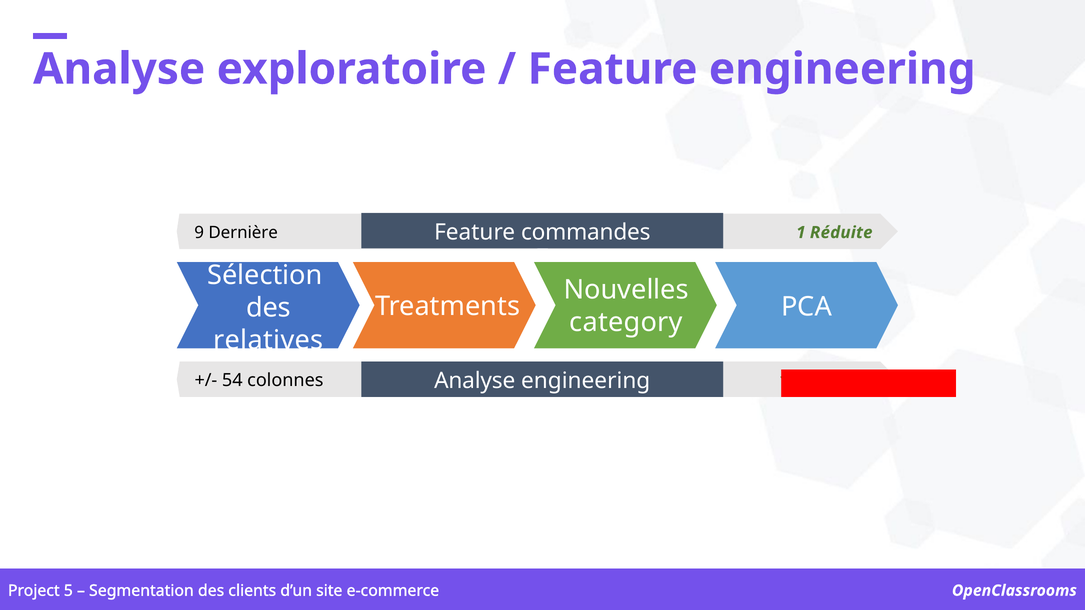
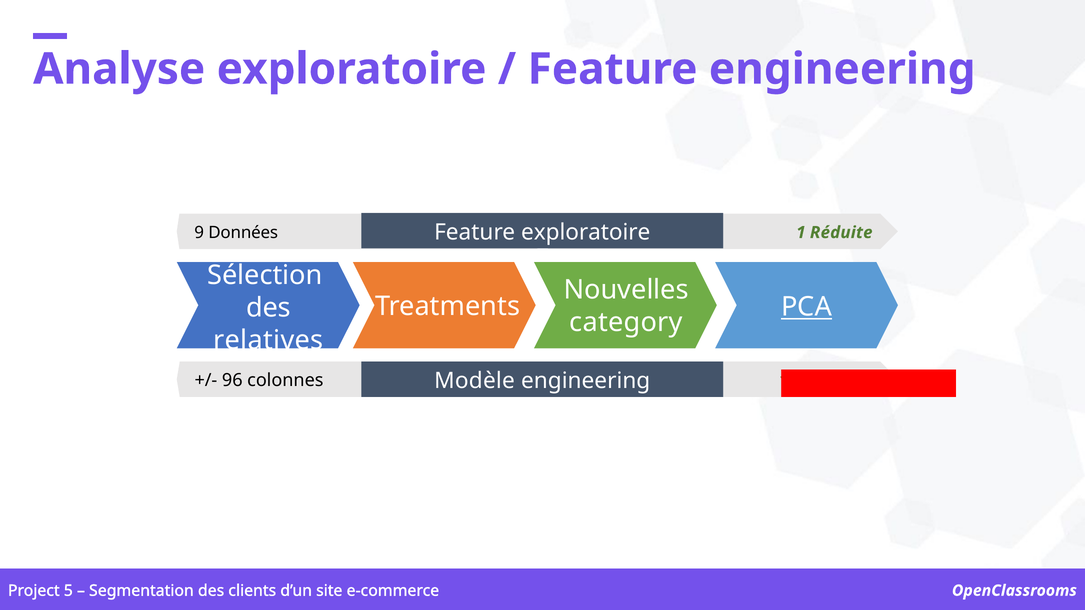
Dernière: Dernière -> Données (243, 233)
Feature commandes: commandes -> exploratoire (586, 232)
PCA underline: none -> present (807, 307)
54: 54 -> 96 (232, 381)
colonnes Analyse: Analyse -> Modèle (475, 381)
